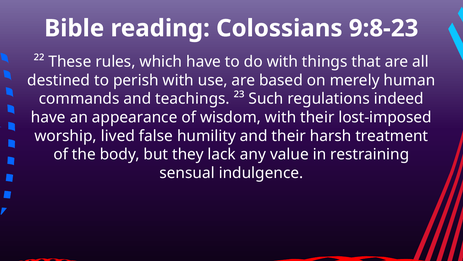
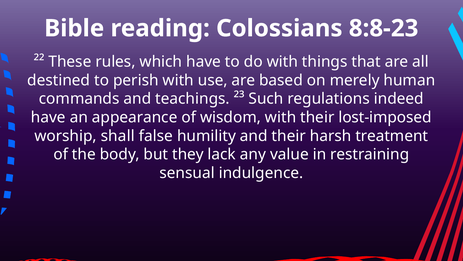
9:8-23: 9:8-23 -> 8:8-23 (384, 28)
lived: lived -> shall (118, 136)
